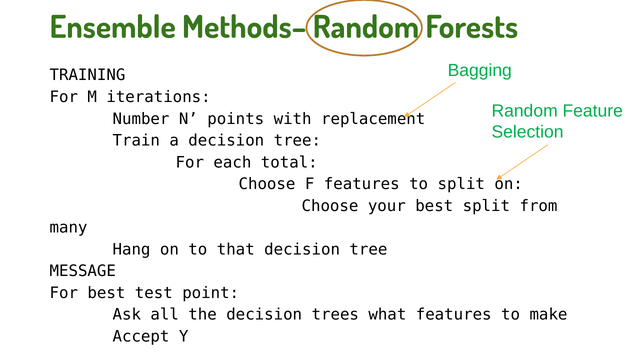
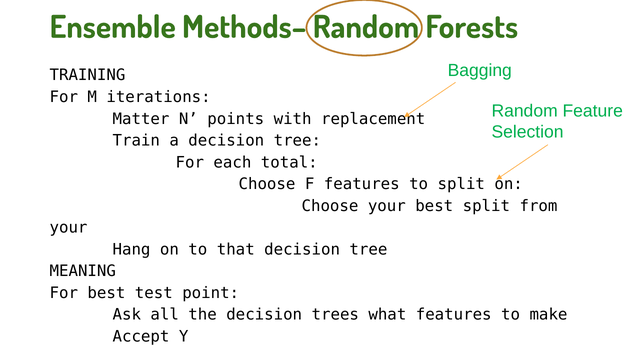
Number: Number -> Matter (141, 119)
many: many -> your (69, 227)
MESSAGE: MESSAGE -> MEANING (83, 271)
